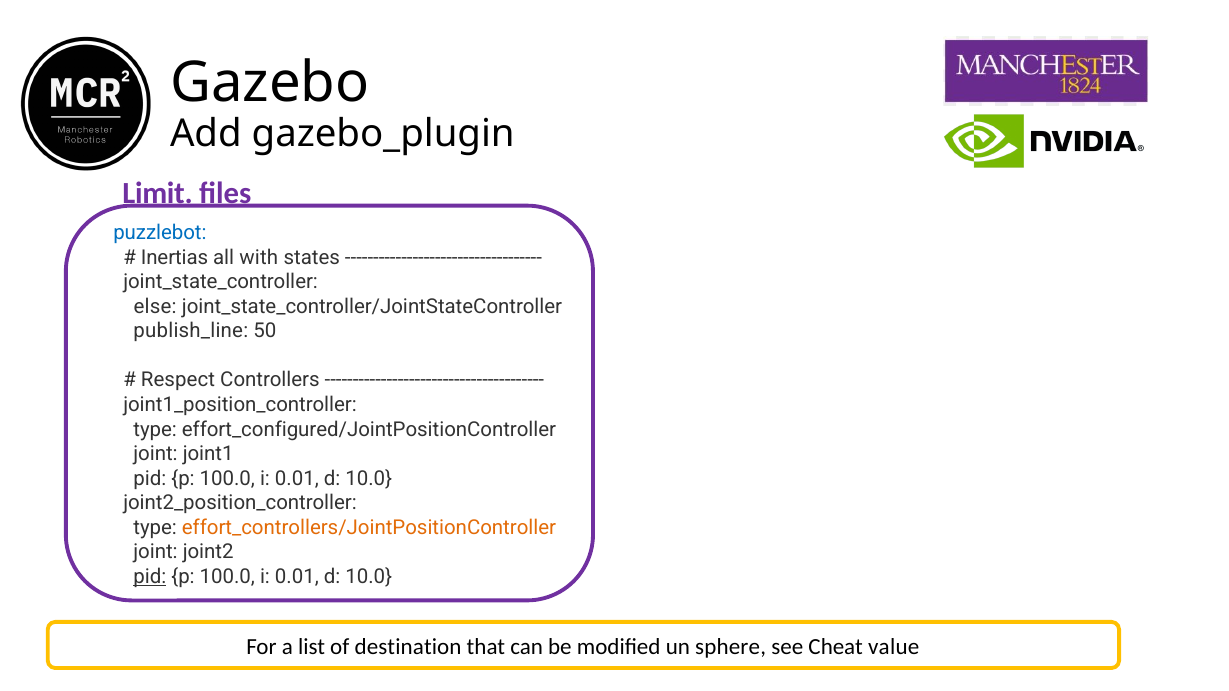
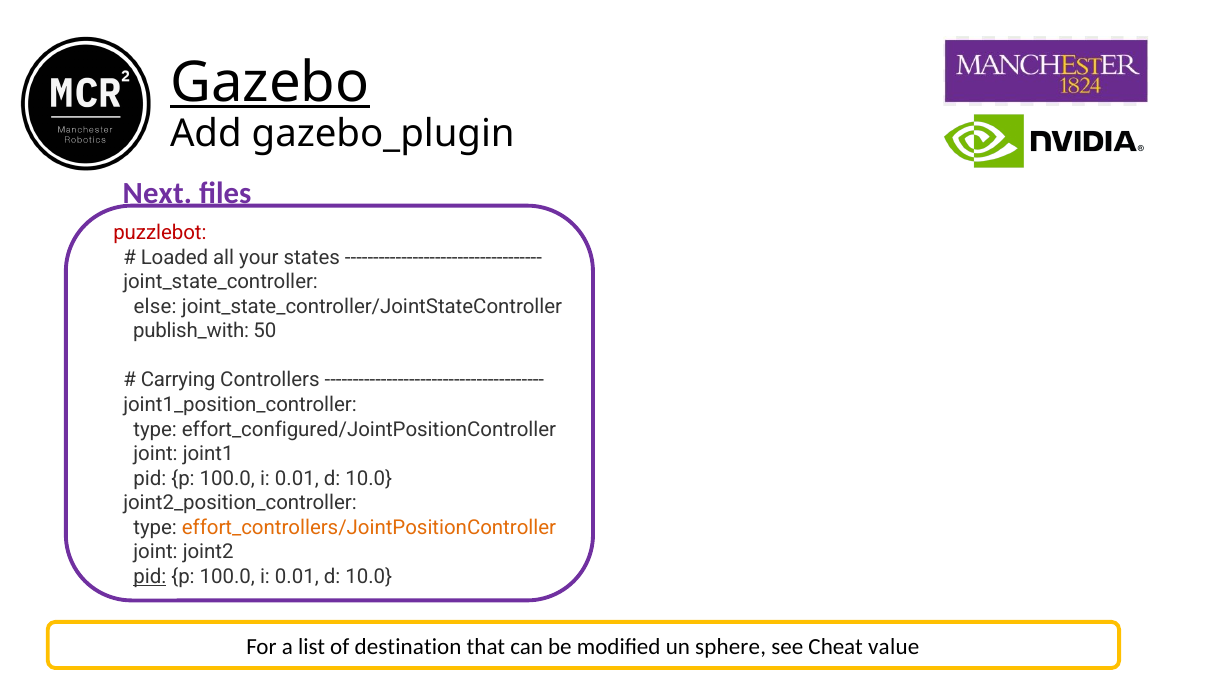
Gazebo underline: none -> present (270, 82)
Limit: Limit -> Next (157, 194)
puzzlebot colour: blue -> red (160, 233)
Inertias: Inertias -> Loaded (174, 258)
with: with -> your (259, 258)
publish_line: publish_line -> publish_with (191, 331)
Respect: Respect -> Carrying (178, 380)
